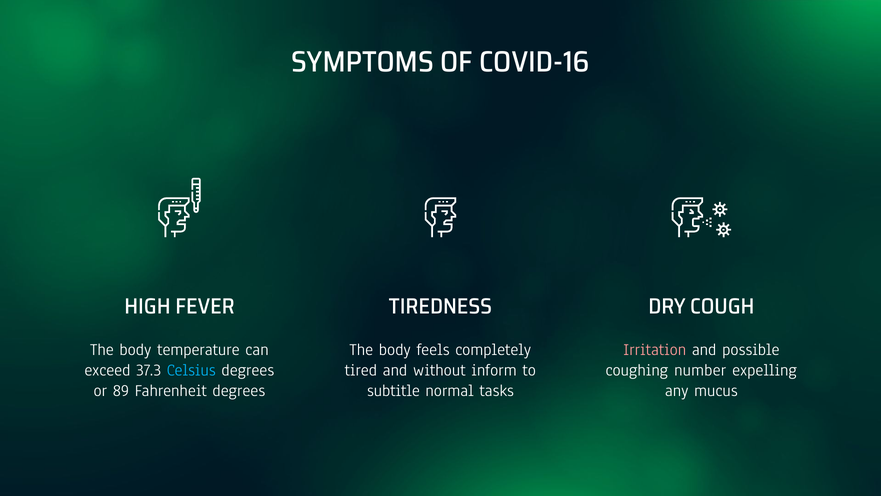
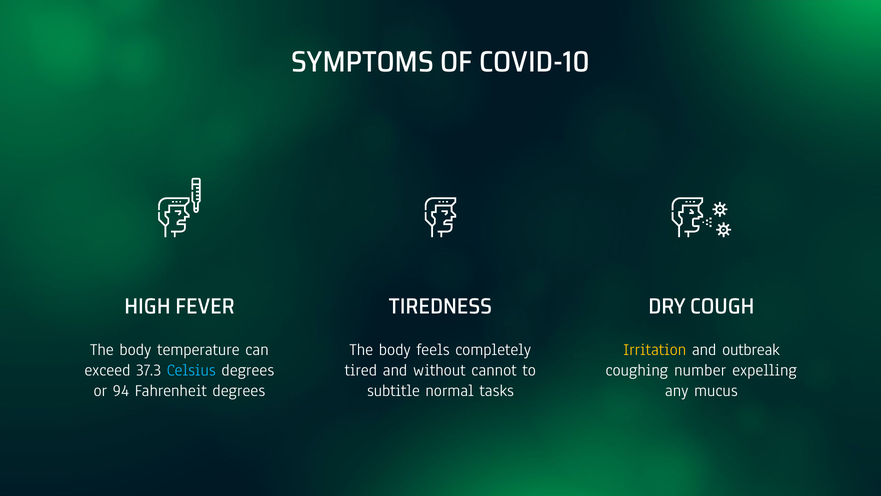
COVID-16: COVID-16 -> COVID-10 (534, 62)
Irritation colour: pink -> yellow (655, 349)
possible: possible -> outbreak (751, 349)
inform: inform -> cannot (494, 370)
89: 89 -> 94 (121, 390)
